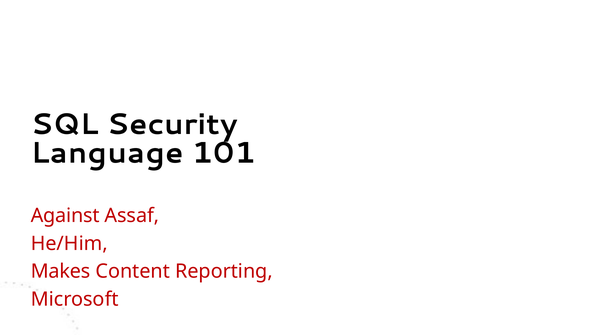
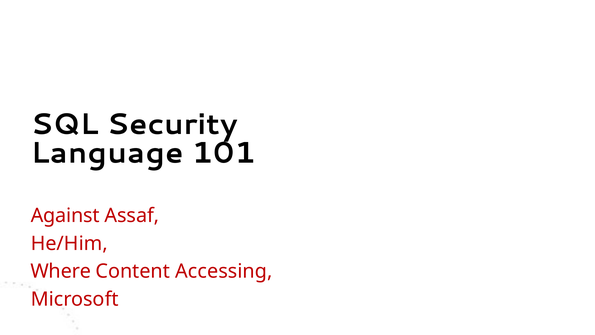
Makes: Makes -> Where (61, 271)
Reporting: Reporting -> Accessing (224, 271)
